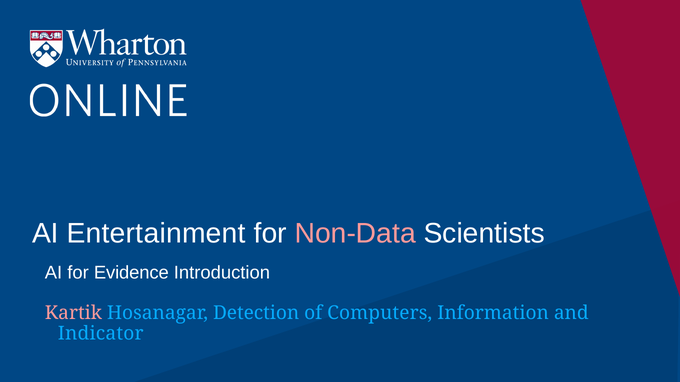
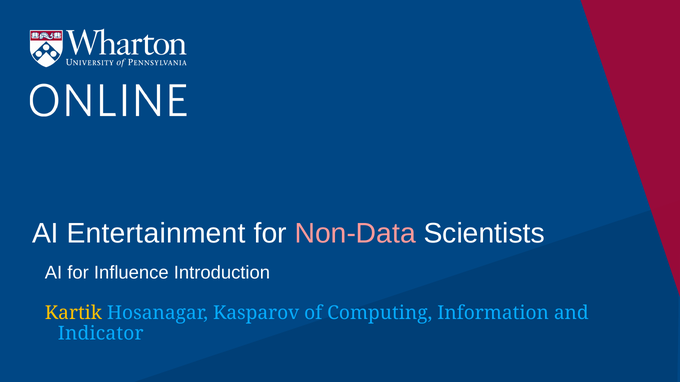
Evidence: Evidence -> Influence (131, 273)
Kartik colour: pink -> yellow (73, 313)
Detection: Detection -> Kasparov (256, 313)
Computers: Computers -> Computing (380, 313)
